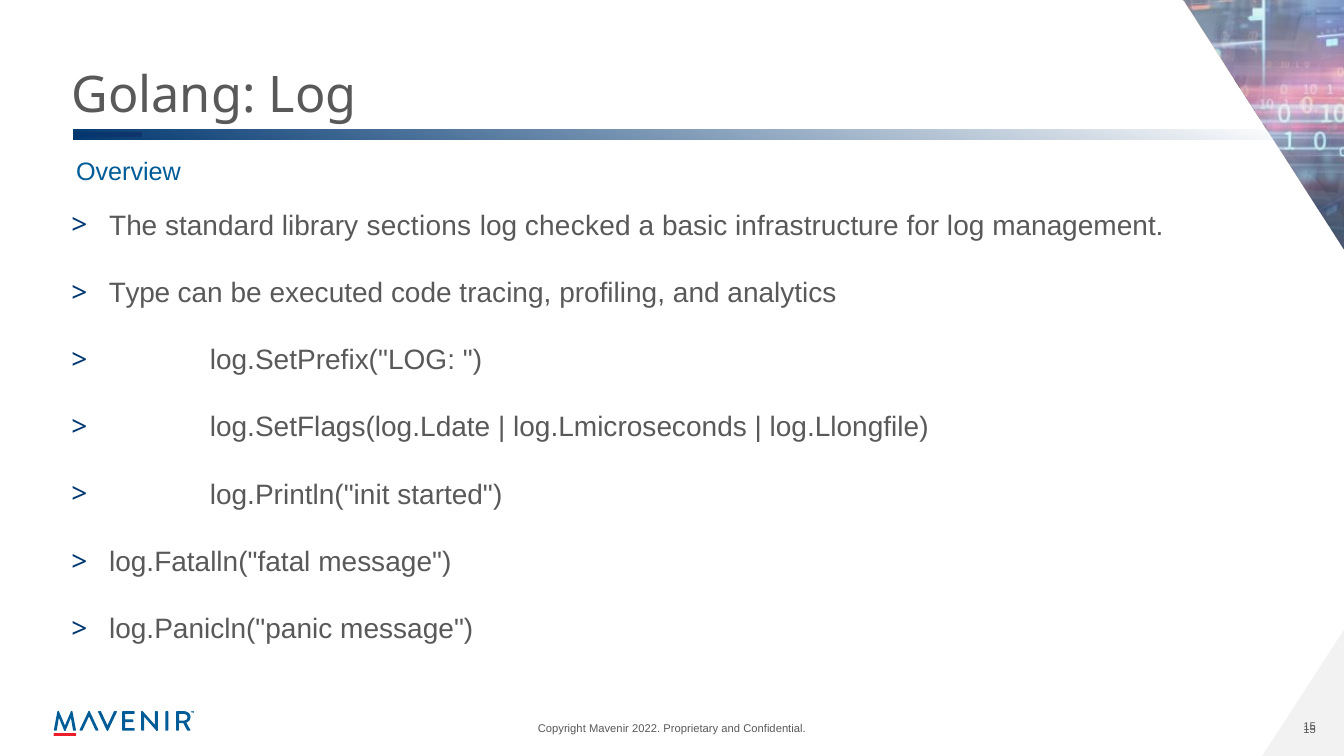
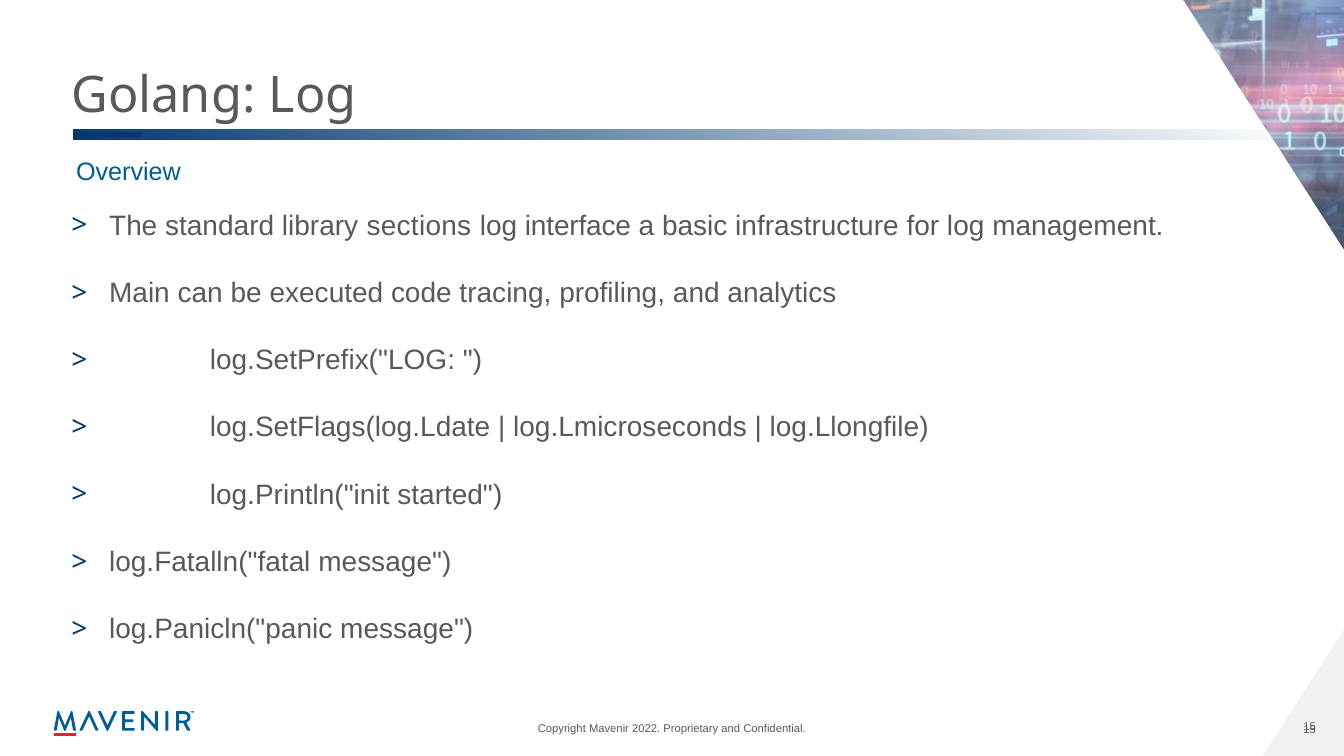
checked: checked -> interface (578, 226)
Type: Type -> Main (139, 293)
